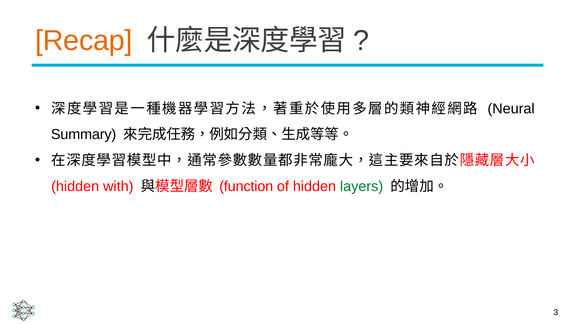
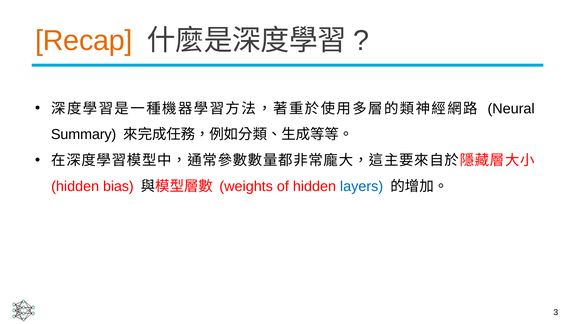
with: with -> bias (118, 186)
function: function -> weights (246, 186)
layers colour: green -> blue (362, 186)
